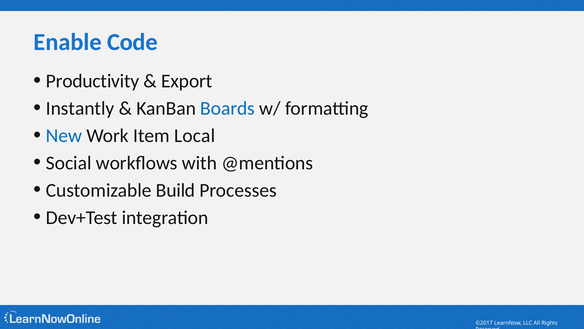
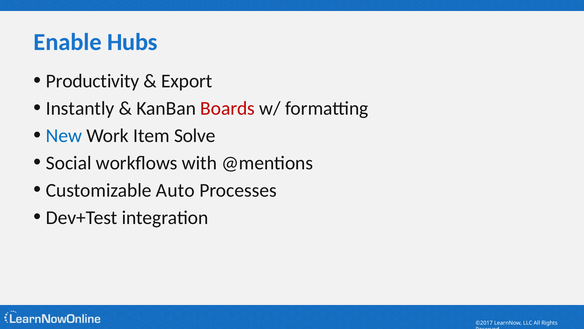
Code: Code -> Hubs (132, 42)
Boards colour: blue -> red (228, 108)
Local: Local -> Solve (195, 135)
Build: Build -> Auto (175, 190)
